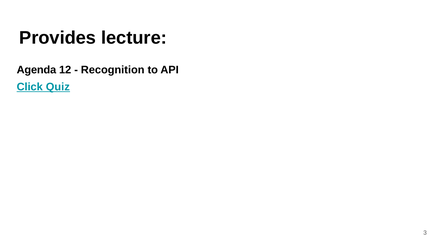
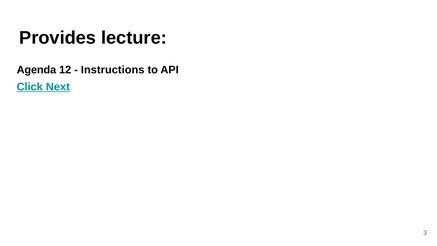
Recognition: Recognition -> Instructions (113, 70)
Quiz: Quiz -> Next (58, 87)
